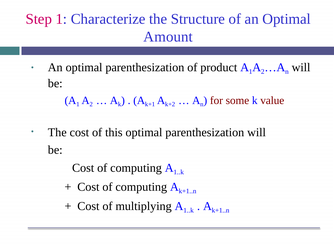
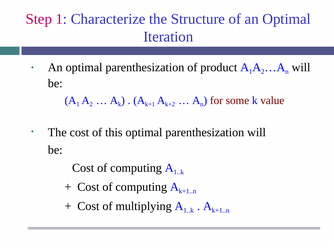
Amount: Amount -> Iteration (168, 37)
